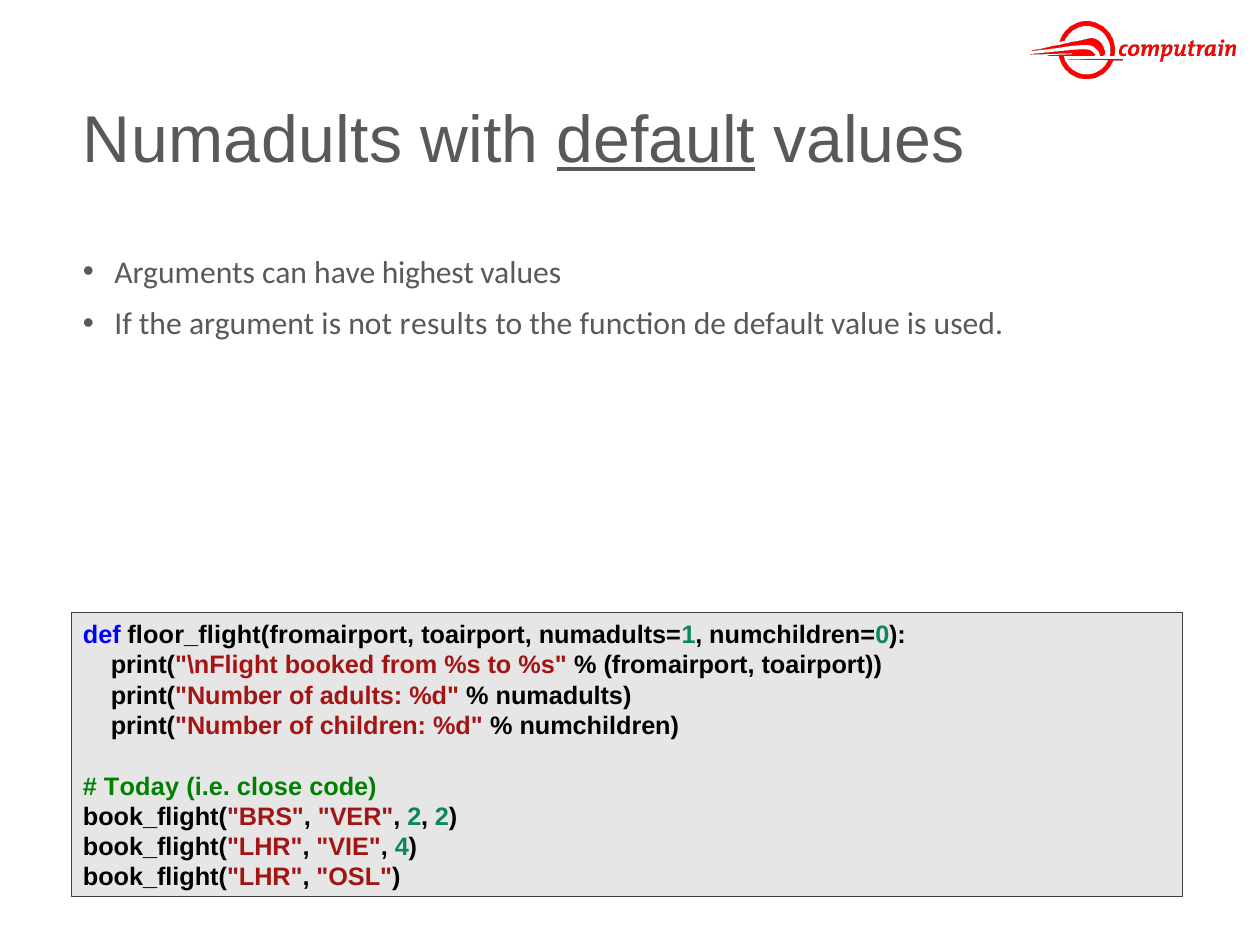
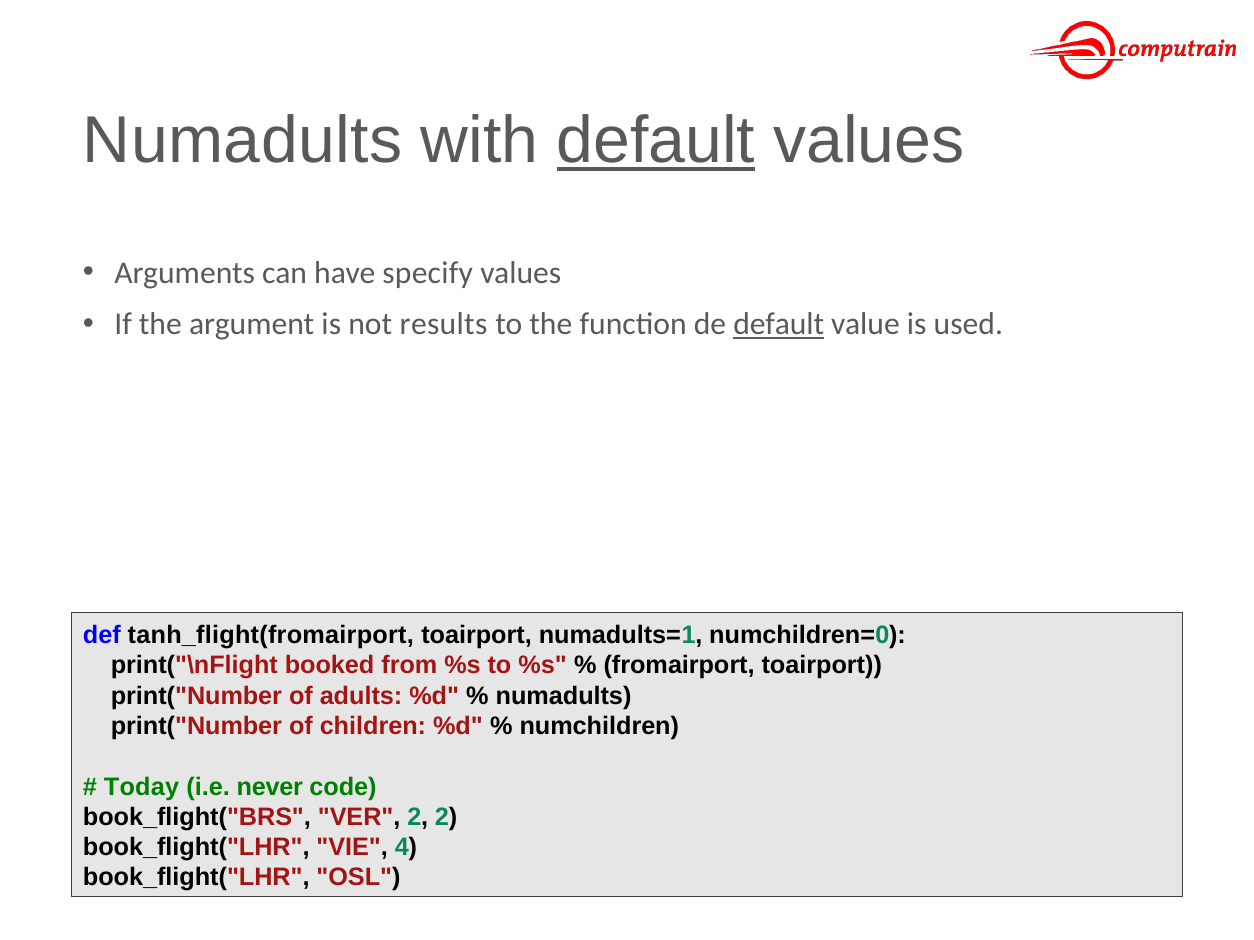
highest: highest -> specify (428, 273)
default underline: none -> present (779, 324)
floor_flight(fromairport: floor_flight(fromairport -> tanh_flight(fromairport (271, 635)
close: close -> never (270, 787)
